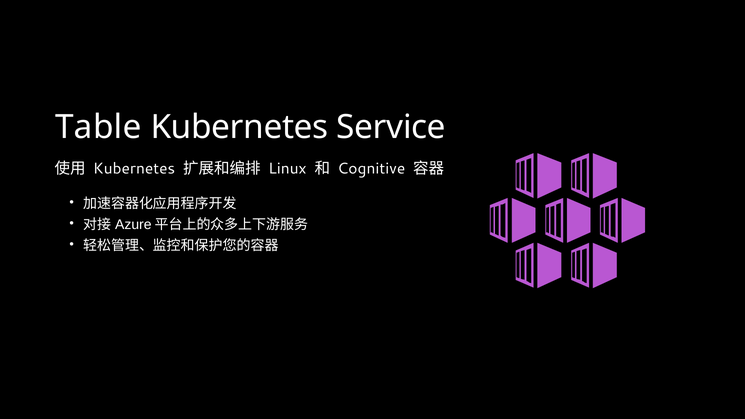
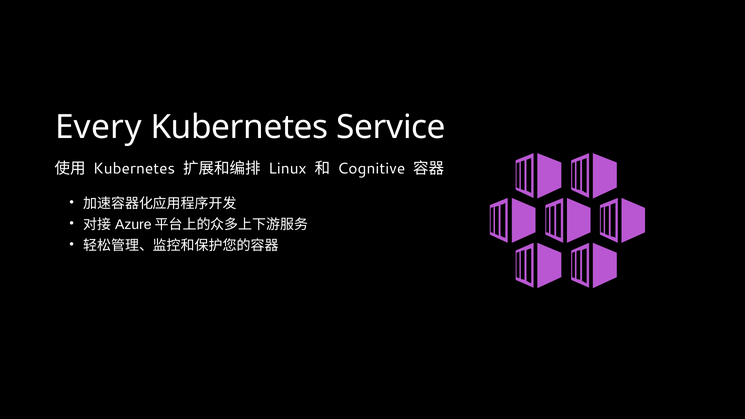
Table: Table -> Every (98, 127)
